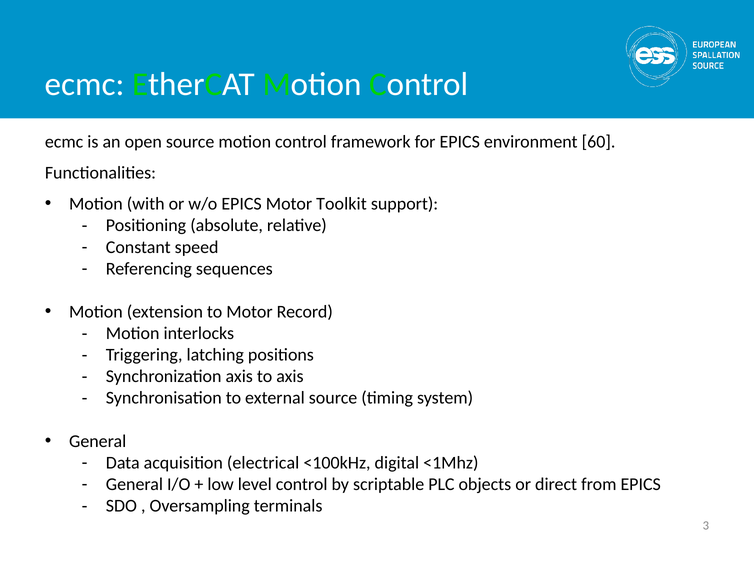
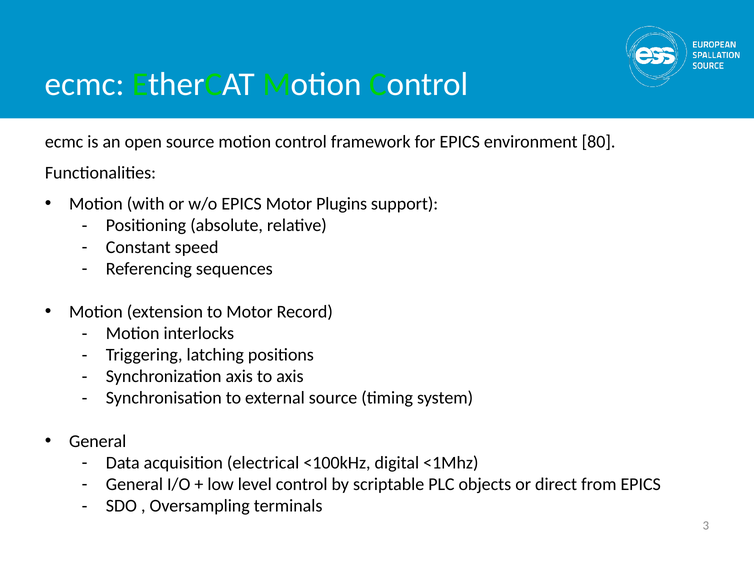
60: 60 -> 80 (599, 142)
Toolkit: Toolkit -> Plugins (342, 204)
